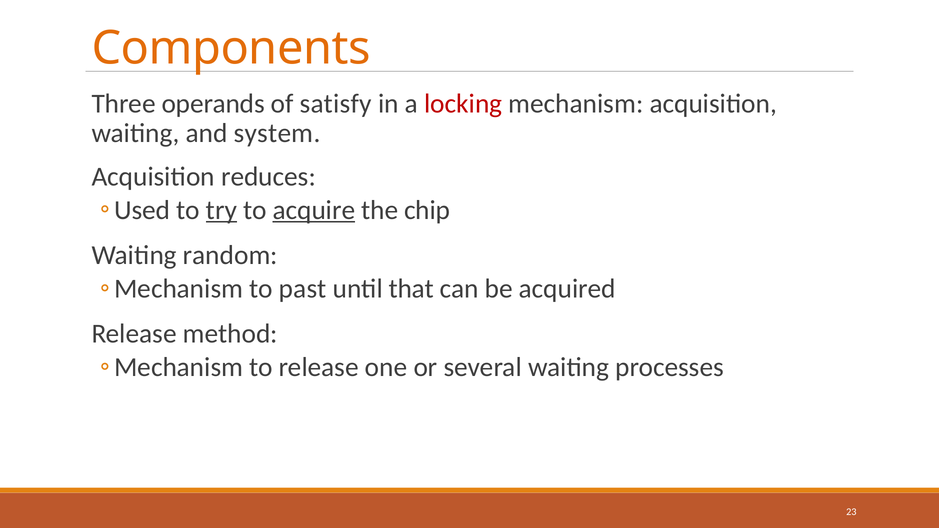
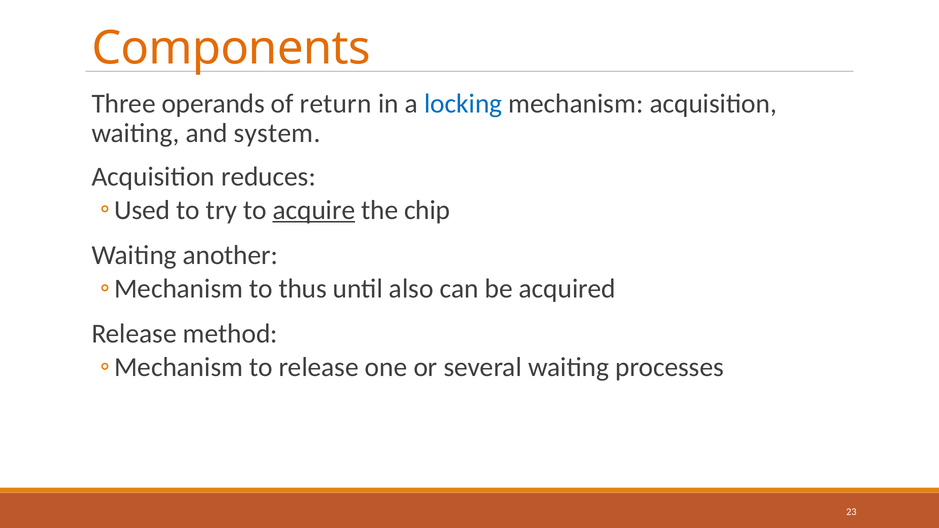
satisfy: satisfy -> return (336, 104)
locking colour: red -> blue (463, 104)
try underline: present -> none (221, 210)
random: random -> another (230, 255)
past: past -> thus (303, 289)
that: that -> also (411, 289)
